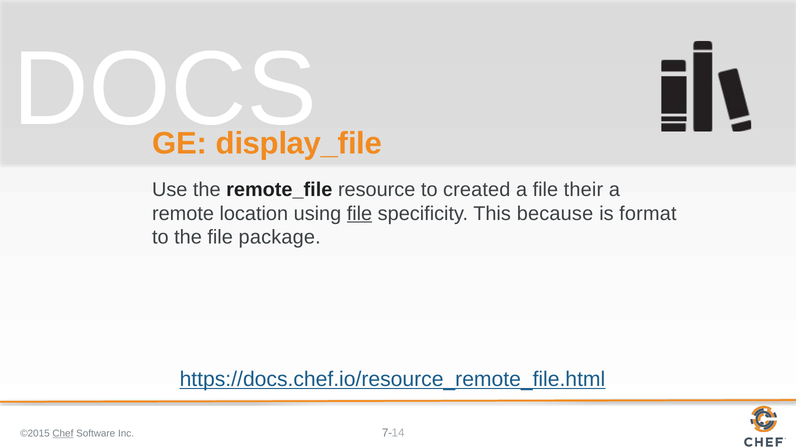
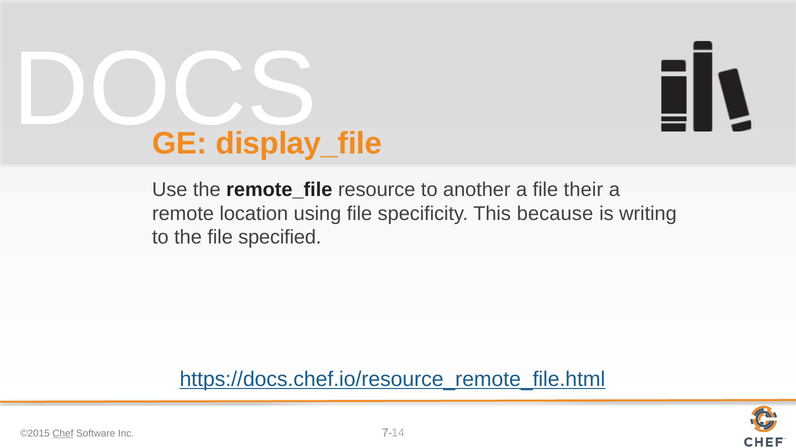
created: created -> another (477, 189)
file underline: present -> none (359, 213)
format: format -> writing (648, 213)
package: package -> specified (280, 237)
